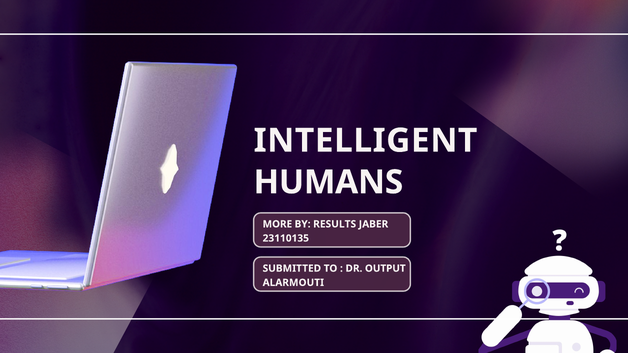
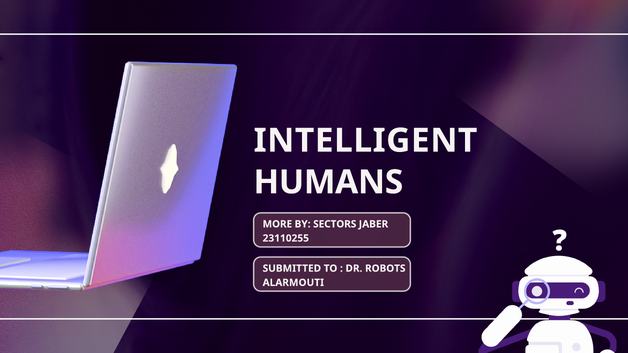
RESULTS: RESULTS -> SECTORS (335, 224)
23110135: 23110135 -> 23110255 (286, 238)
OUTPUT: OUTPUT -> ROBOTS (385, 269)
